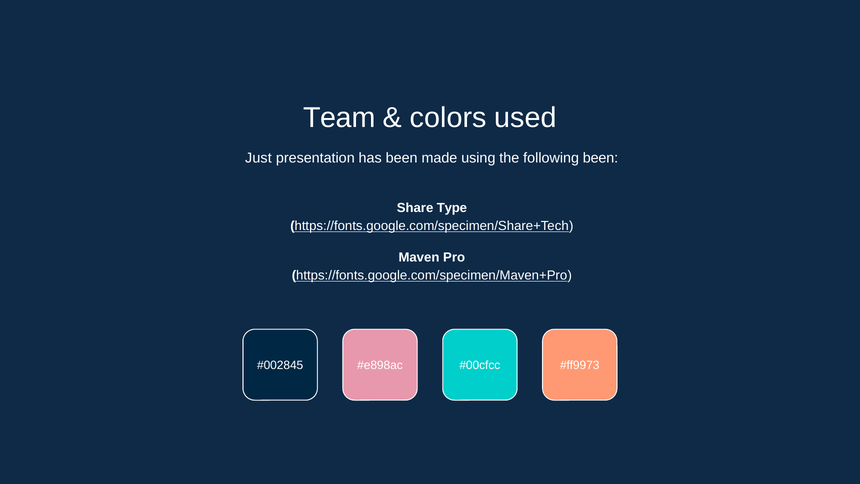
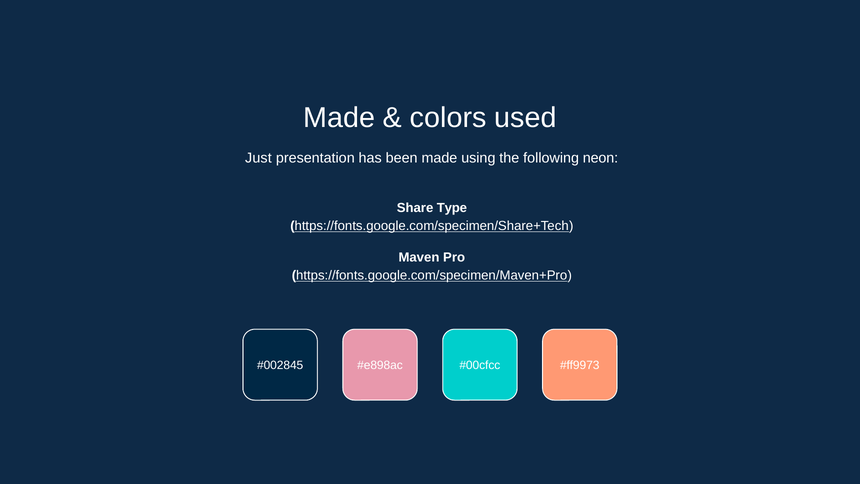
Team: Team -> Made (339, 118)
following been: been -> neon (600, 158)
